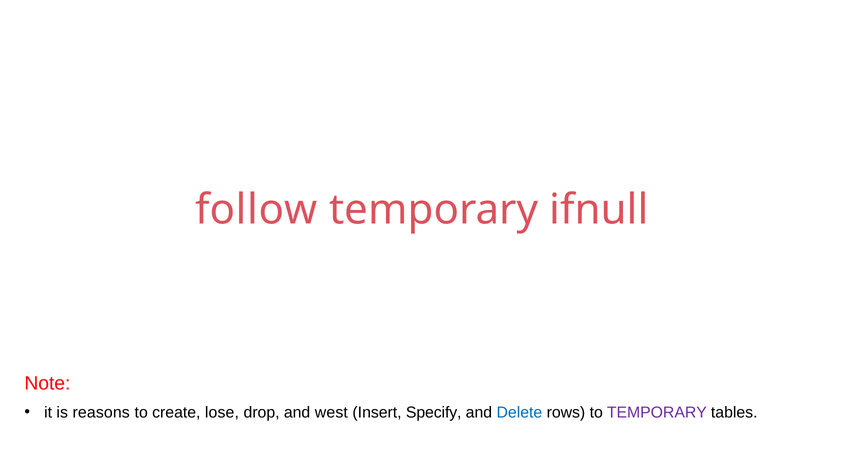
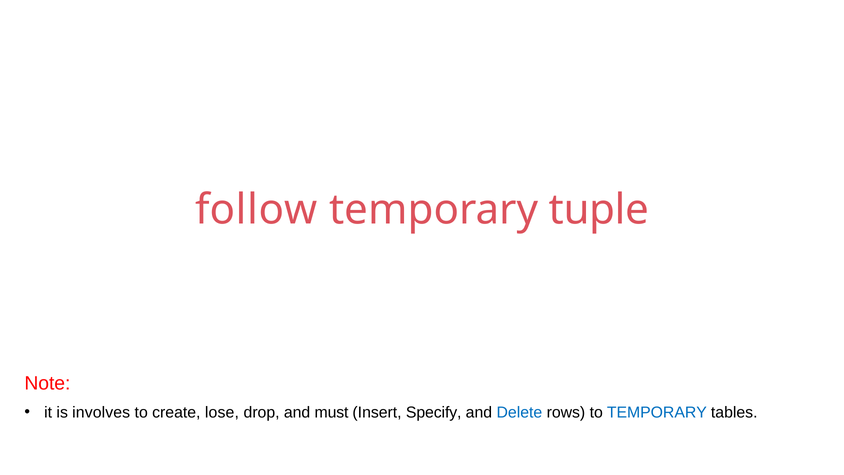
ifnull: ifnull -> tuple (599, 210)
reasons: reasons -> involves (101, 412)
west: west -> must (332, 412)
TEMPORARY colour: purple -> blue (657, 412)
